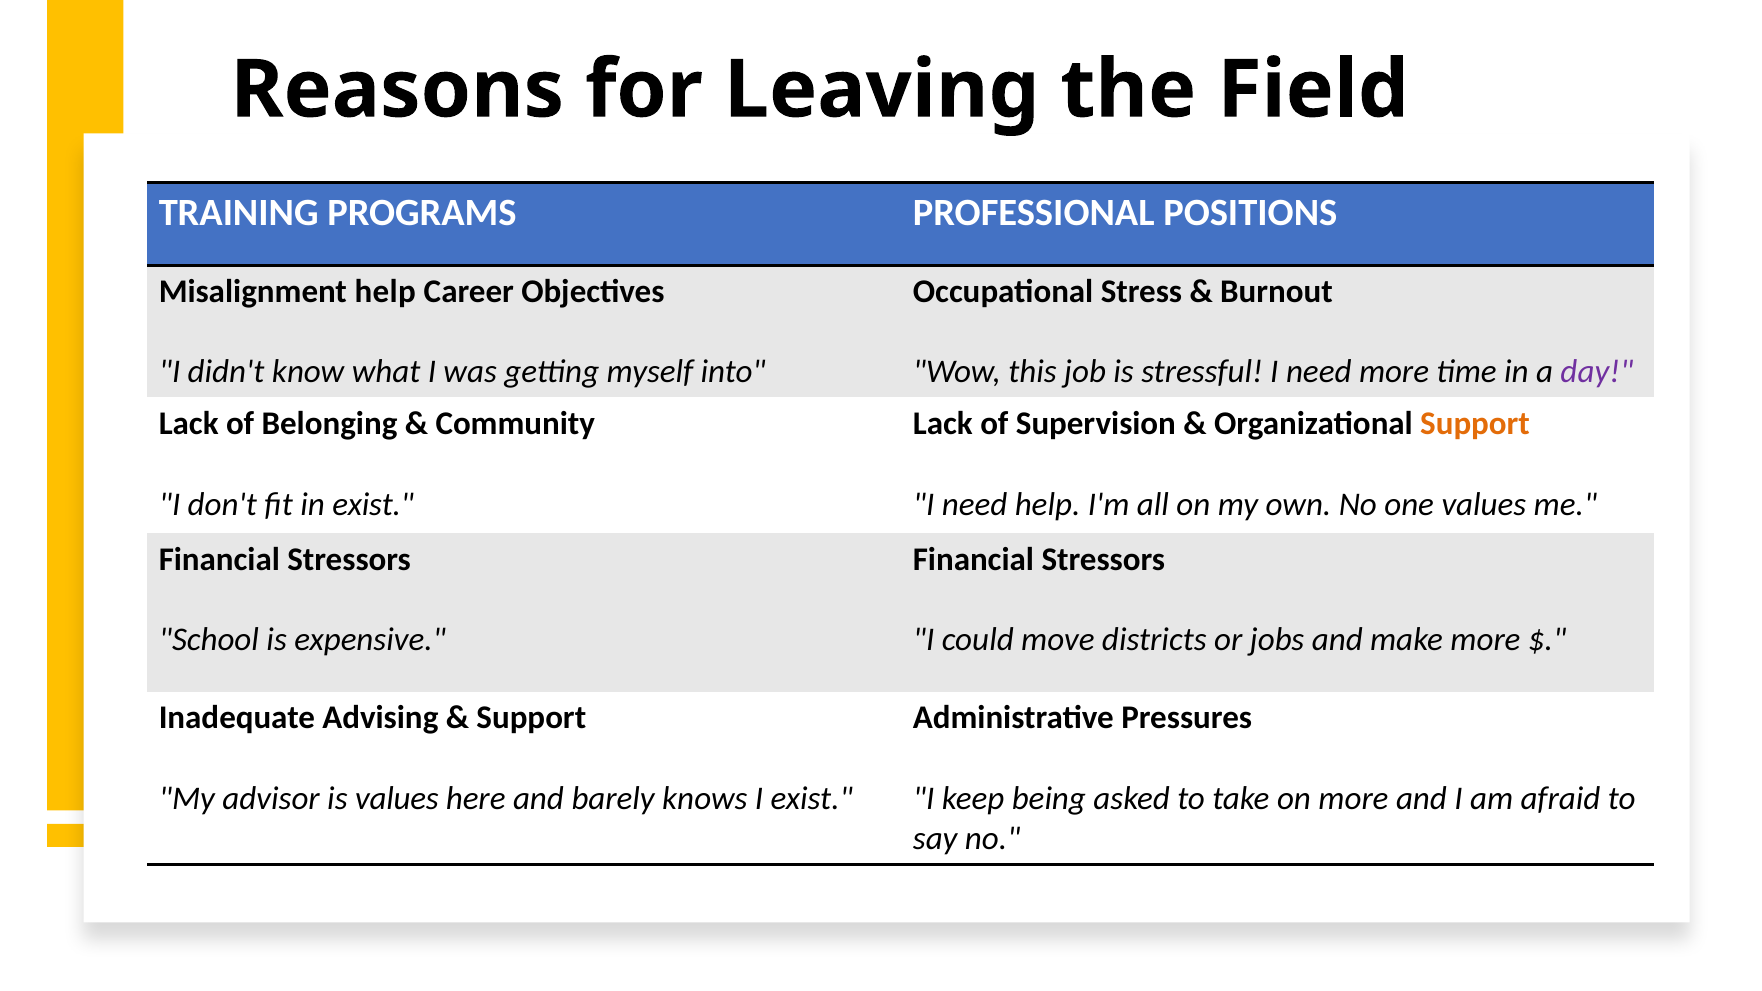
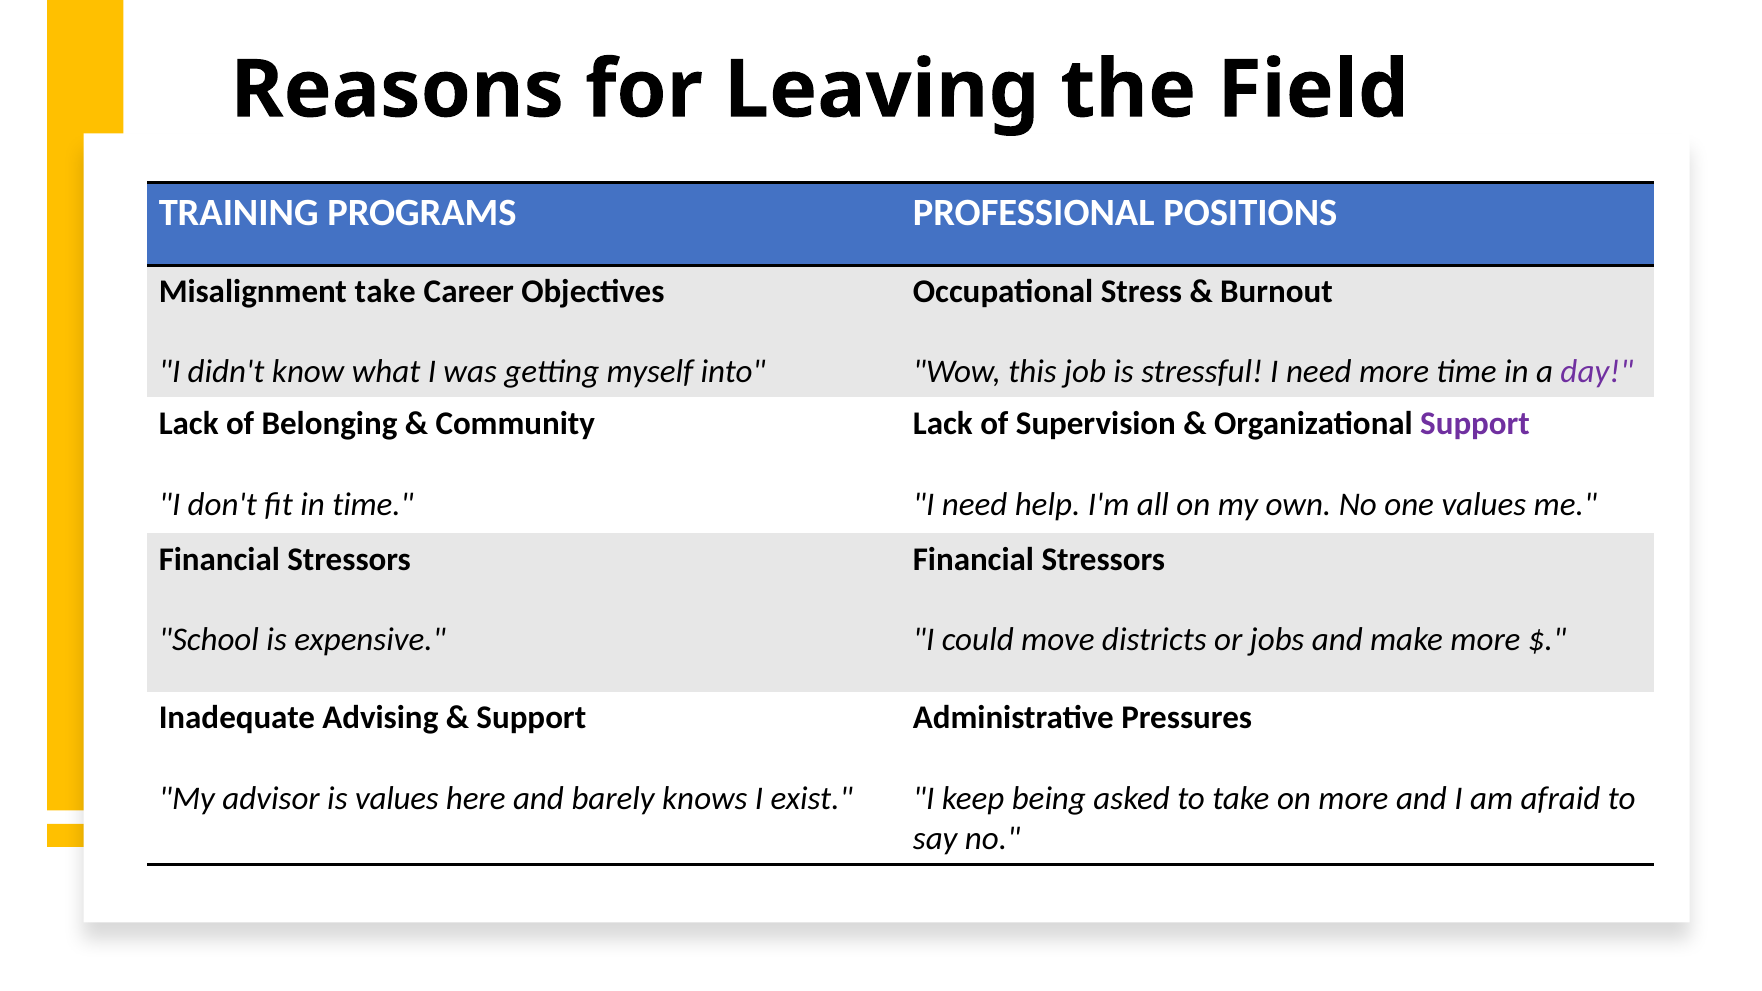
Misalignment help: help -> take (385, 291)
Support colour: orange -> purple (1475, 424)
in exist: exist -> time (373, 504)
